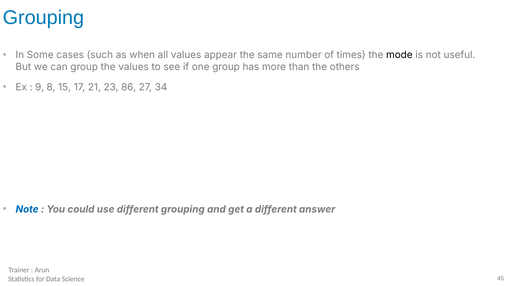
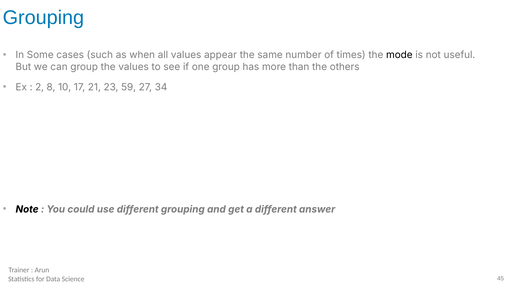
9: 9 -> 2 (40, 87)
15: 15 -> 10 (65, 87)
86: 86 -> 59 (129, 87)
Note colour: blue -> black (27, 209)
